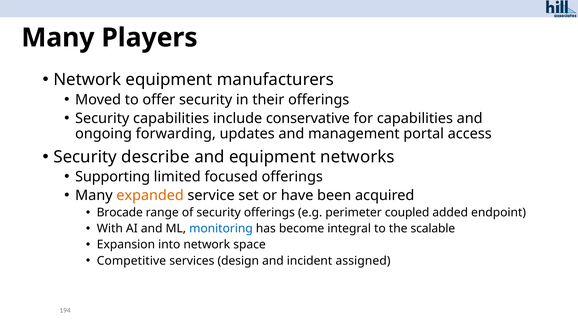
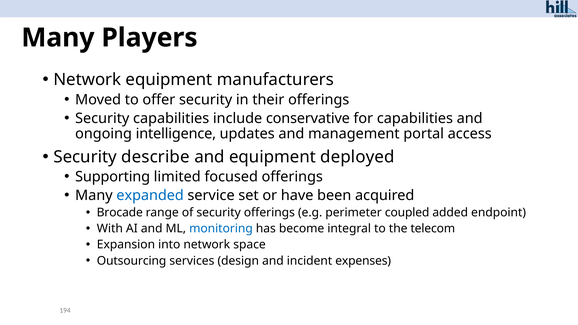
forwarding: forwarding -> intelligence (176, 134)
networks: networks -> deployed (357, 157)
expanded colour: orange -> blue (150, 195)
scalable: scalable -> telecom (433, 229)
Competitive: Competitive -> Outsourcing (132, 261)
assigned: assigned -> expenses (363, 261)
